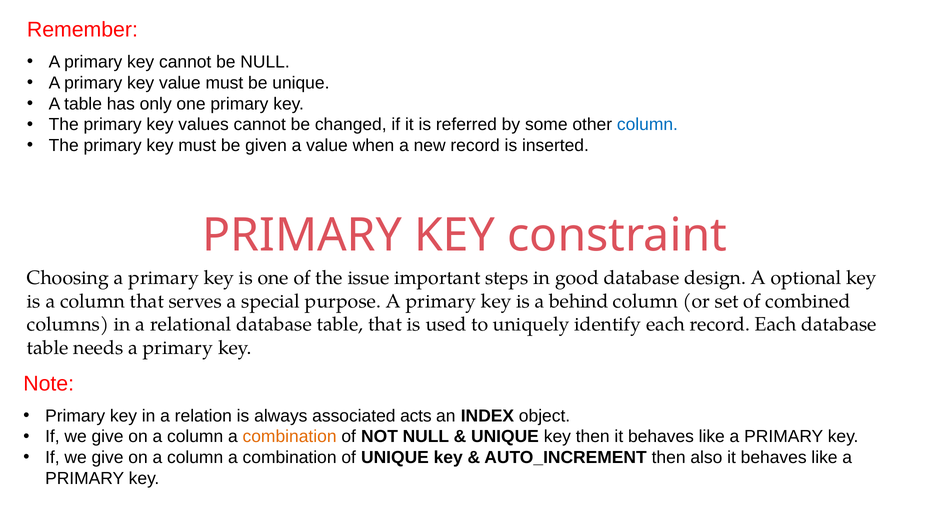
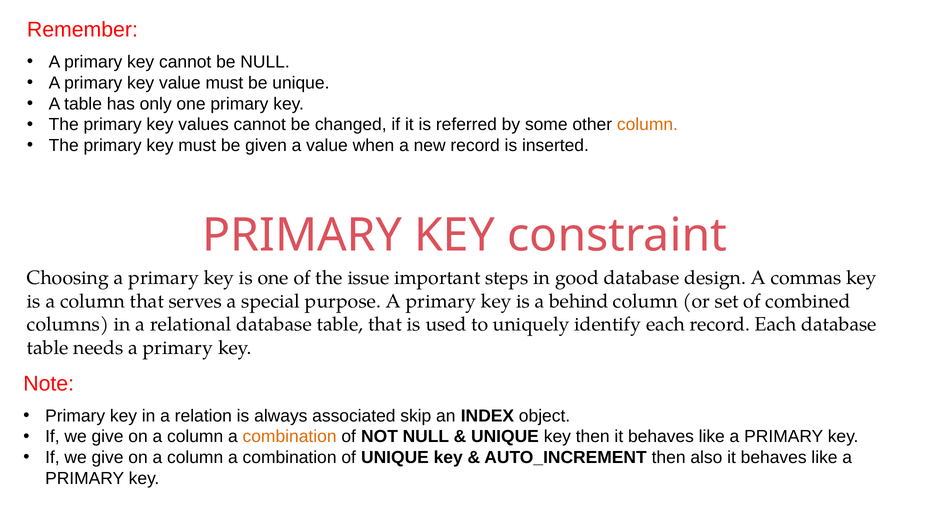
column colour: blue -> orange (647, 125)
optional: optional -> commas (806, 278)
acts: acts -> skip (416, 416)
